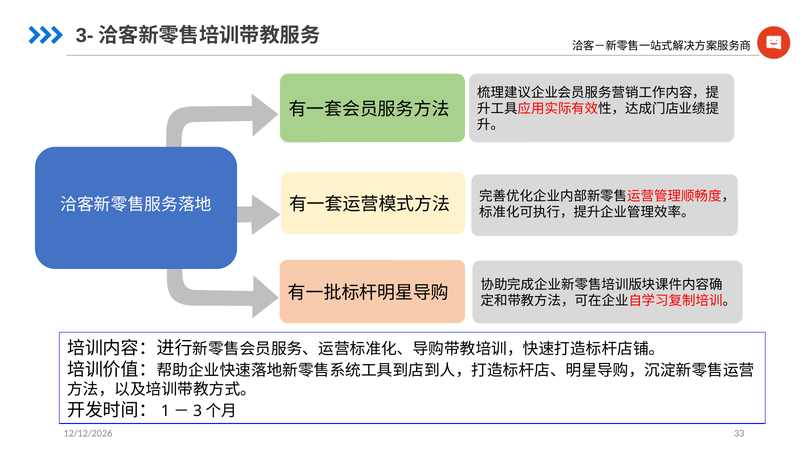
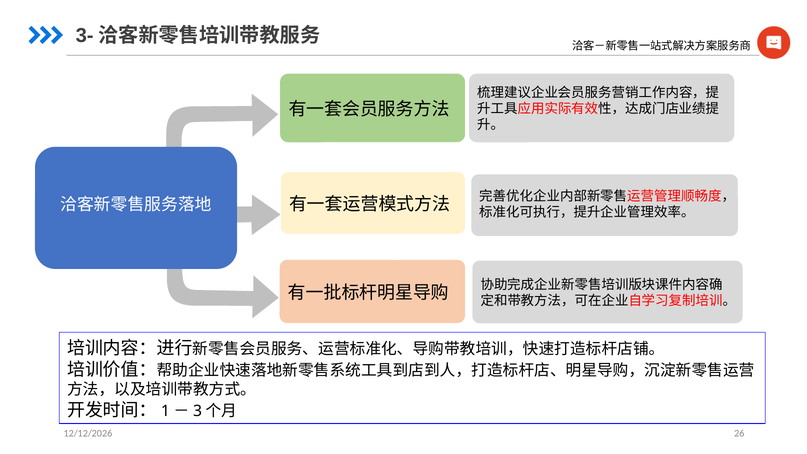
33: 33 -> 26 (739, 433)
